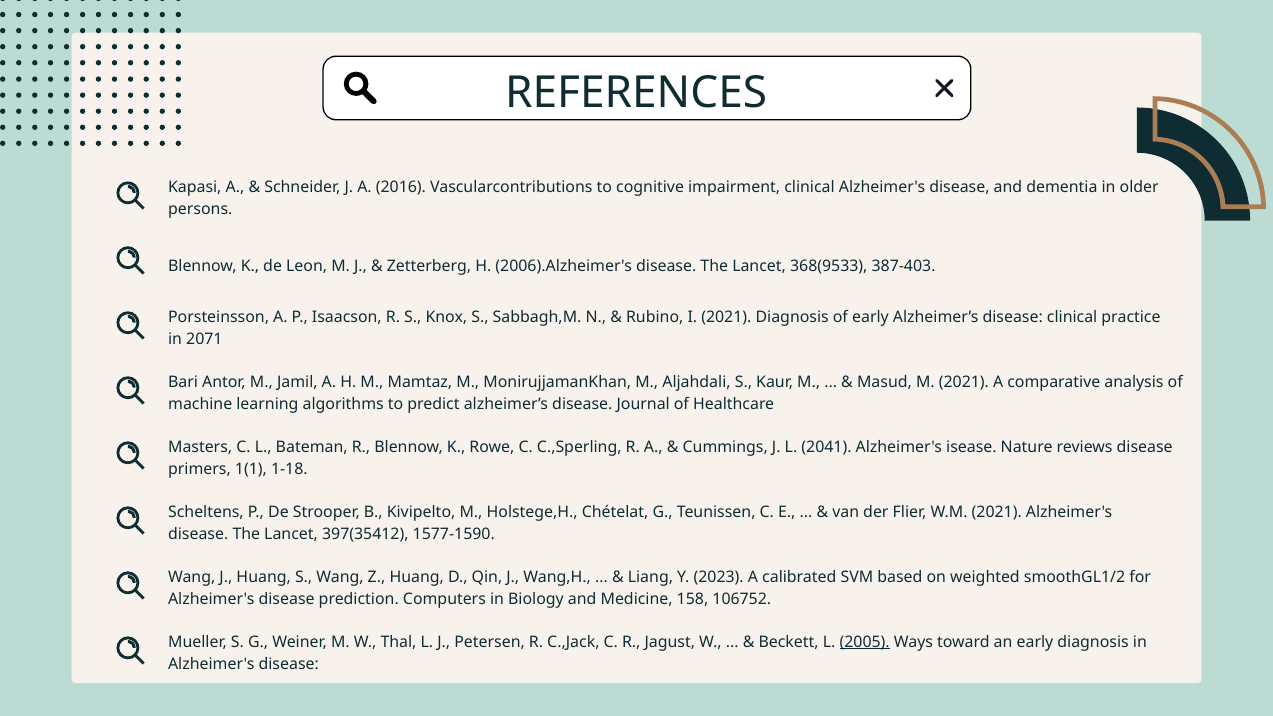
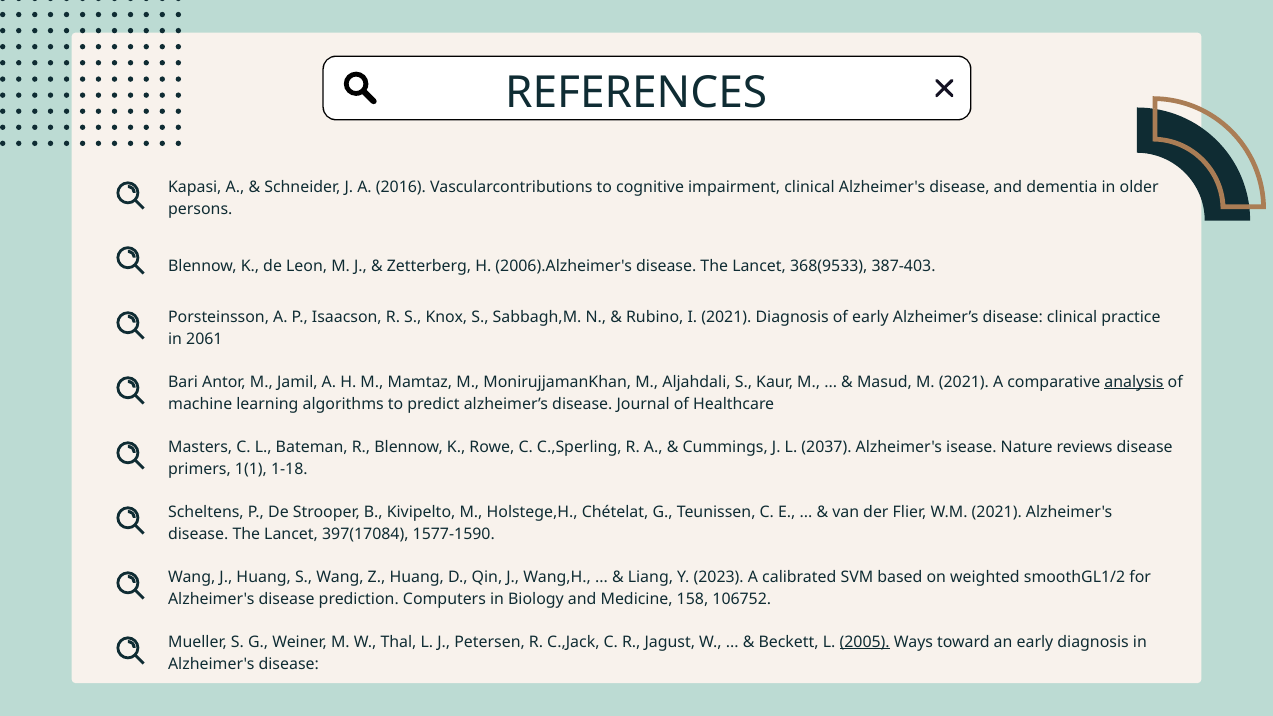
2071: 2071 -> 2061 (204, 339)
analysis underline: none -> present (1134, 382)
2041: 2041 -> 2037 (826, 447)
397(35412: 397(35412 -> 397(17084 (365, 534)
